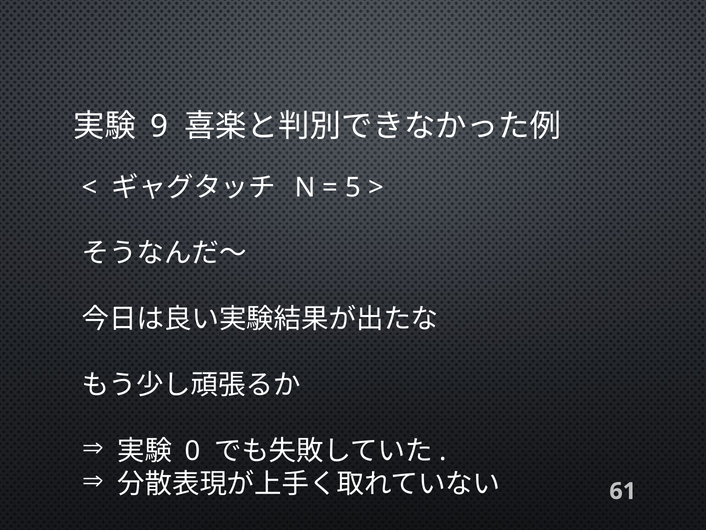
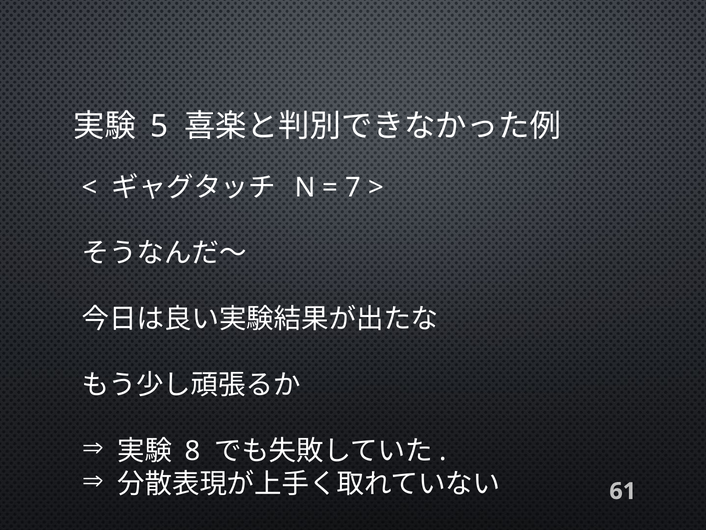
9: 9 -> 5 (159, 126)
5: 5 -> 7 (353, 187)
0: 0 -> 8 (193, 451)
